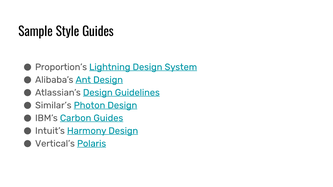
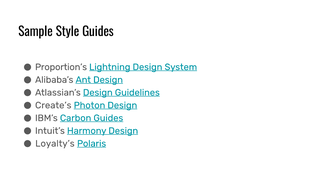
Similar’s: Similar’s -> Create’s (53, 105)
Vertical’s: Vertical’s -> Loyalty’s (55, 144)
